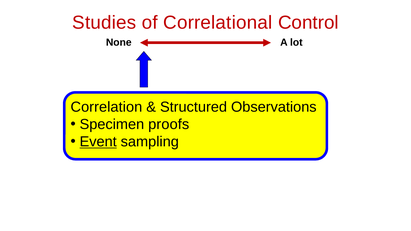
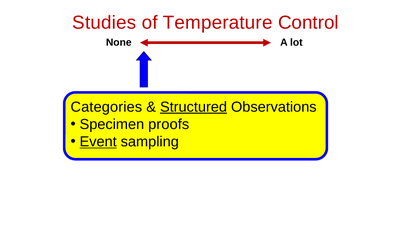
Correlational: Correlational -> Temperature (218, 23)
Correlation: Correlation -> Categories (106, 107)
Structured underline: none -> present (194, 107)
